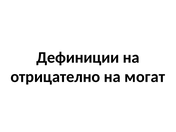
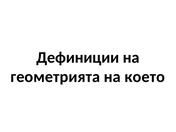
отрицателно: отрицателно -> геометрията (55, 77)
могат: могат -> което (145, 77)
